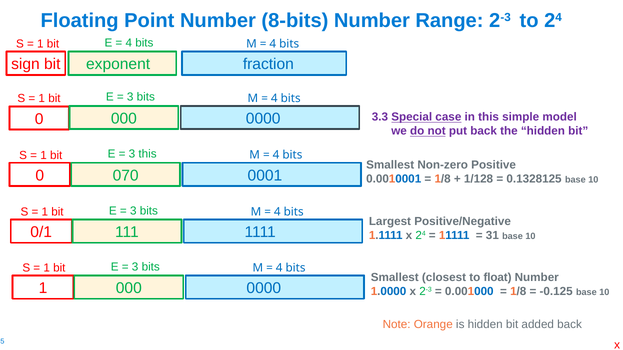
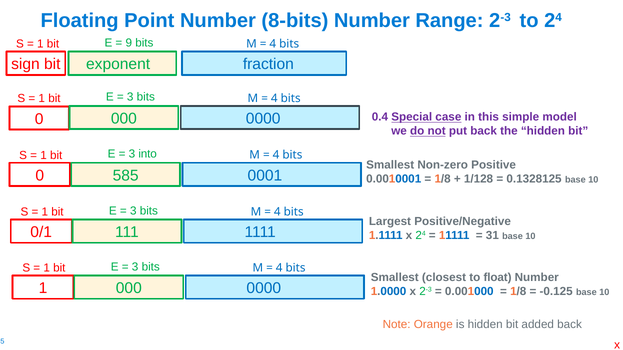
4: 4 -> 9 (129, 43)
3.3: 3.3 -> 0.4 (380, 117)
3 this: this -> into (148, 154)
070: 070 -> 585 (126, 176)
